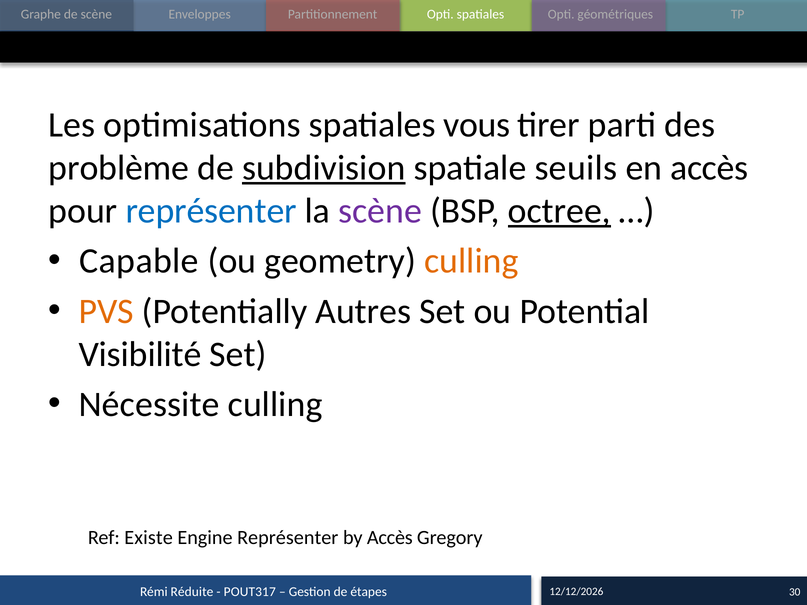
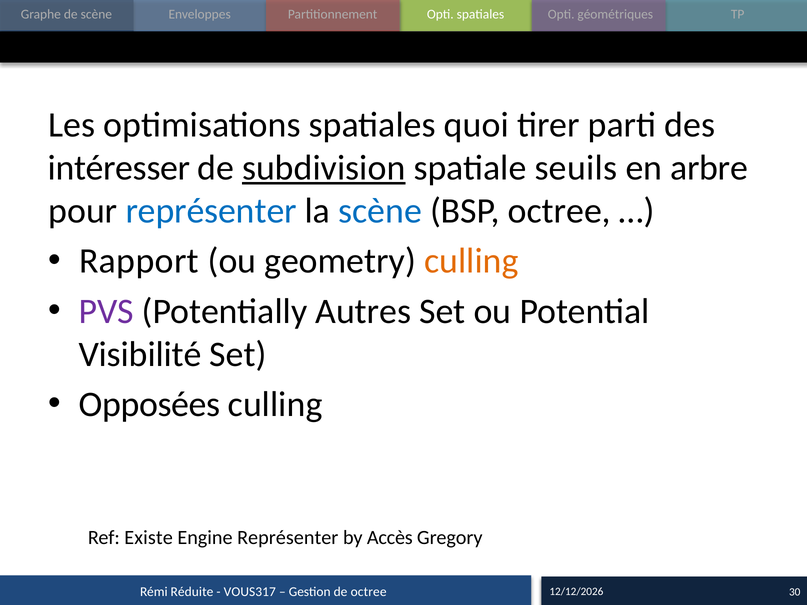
vous: vous -> quoi (476, 125)
problème: problème -> intéresser (119, 168)
en accès: accès -> arbre (709, 168)
scène colour: purple -> blue (380, 211)
octree underline: present -> none (559, 211)
Capable: Capable -> Rapport (139, 261)
PVS colour: orange -> purple (106, 311)
Nécessite: Nécessite -> Opposées (149, 405)
POUT317: POUT317 -> VOUS317 (250, 592)
de étapes: étapes -> octree (369, 592)
